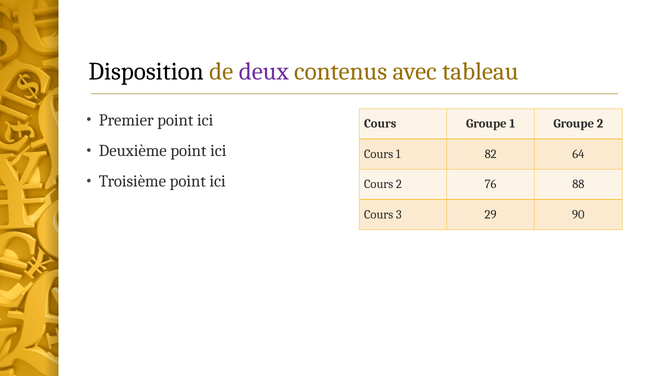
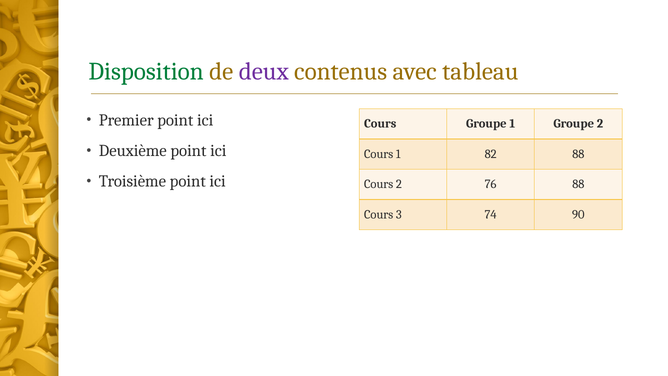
Disposition colour: black -> green (146, 71)
82 64: 64 -> 88 (578, 154)
29: 29 -> 74 (491, 214)
